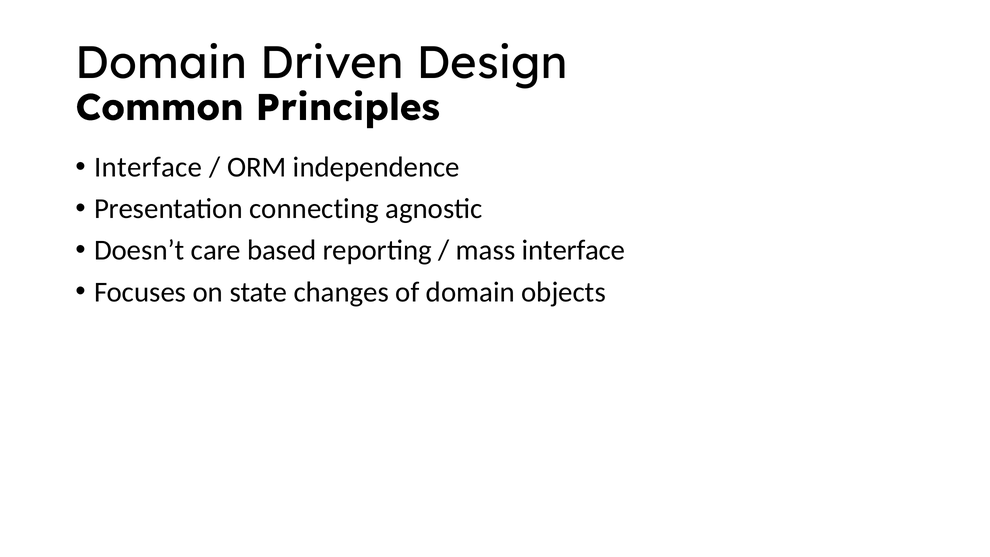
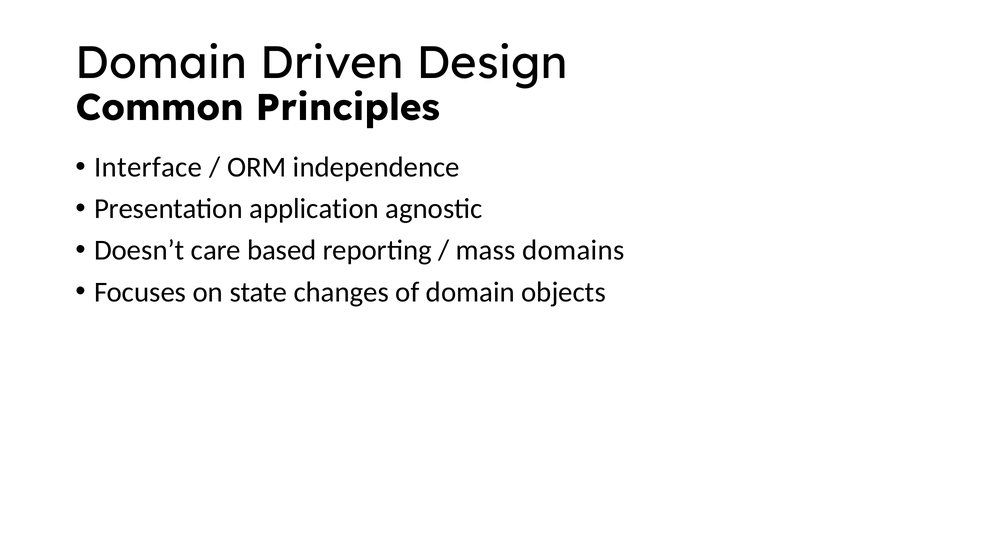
connecting: connecting -> application (314, 209)
mass interface: interface -> domains (573, 250)
